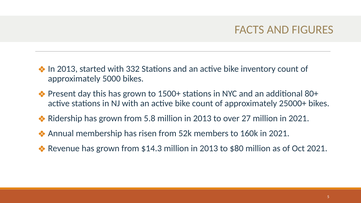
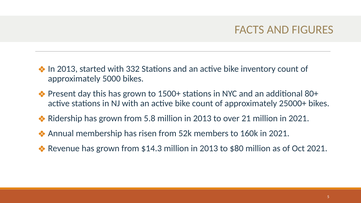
27: 27 -> 21 (246, 118)
